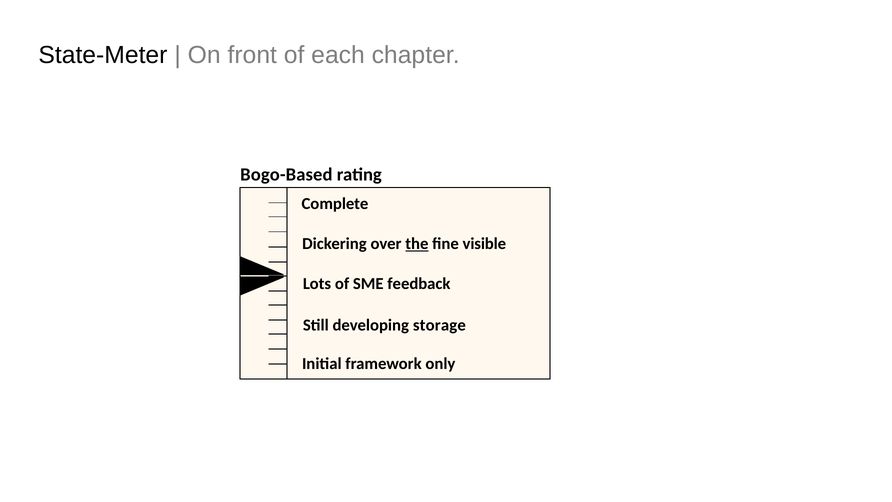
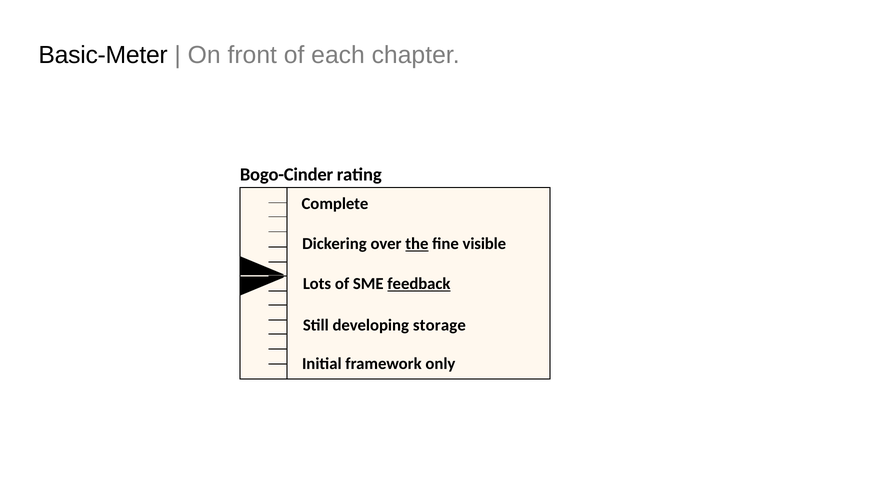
State-Meter: State-Meter -> Basic-Meter (103, 55)
Bogo-Based: Bogo-Based -> Bogo-Cinder (287, 175)
feedback underline: none -> present (419, 284)
